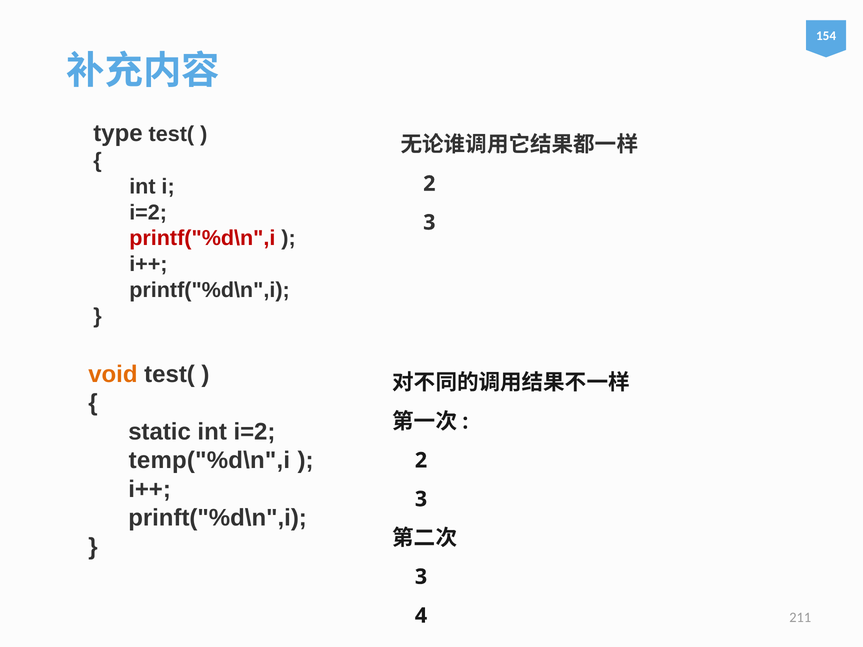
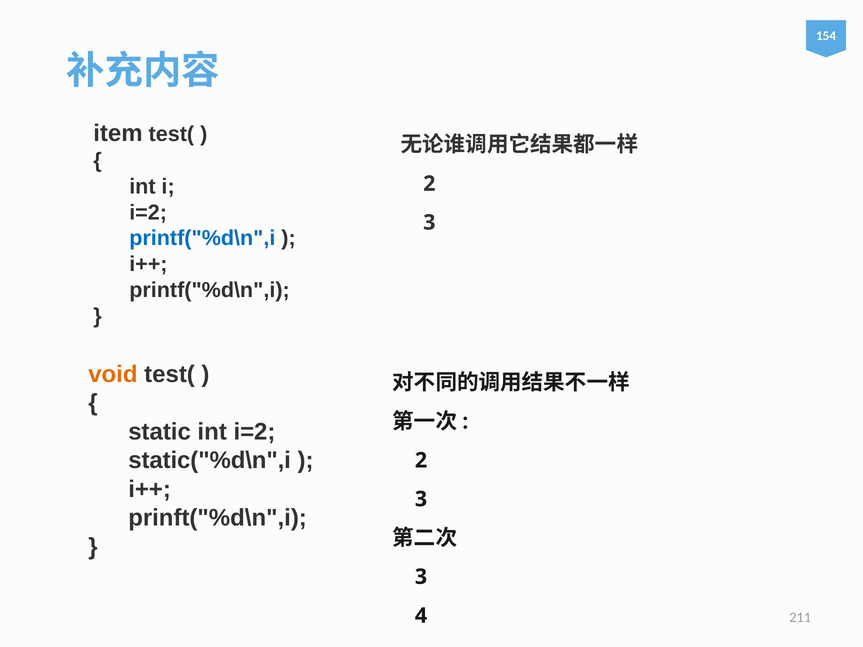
type: type -> item (118, 134)
printf("%d\n",i colour: red -> blue (202, 238)
temp("%d\n",i: temp("%d\n",i -> static("%d\n",i (210, 461)
